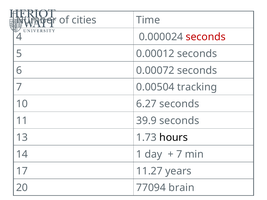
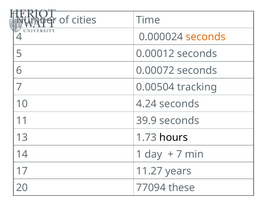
seconds colour: red -> orange (206, 37)
6.27: 6.27 -> 4.24 (146, 104)
brain: brain -> these (182, 188)
